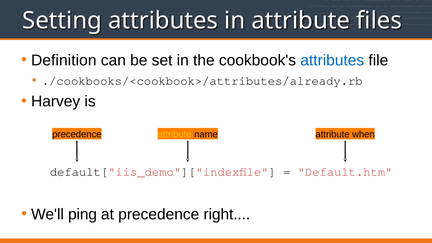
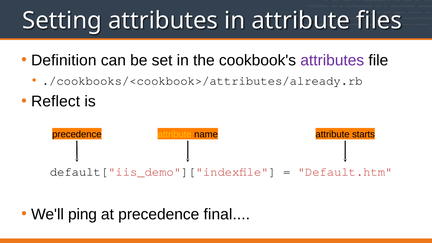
attributes colour: blue -> purple (332, 60)
Harvey: Harvey -> Reflect (56, 101)
when: when -> starts (364, 134)
right: right -> final (227, 214)
